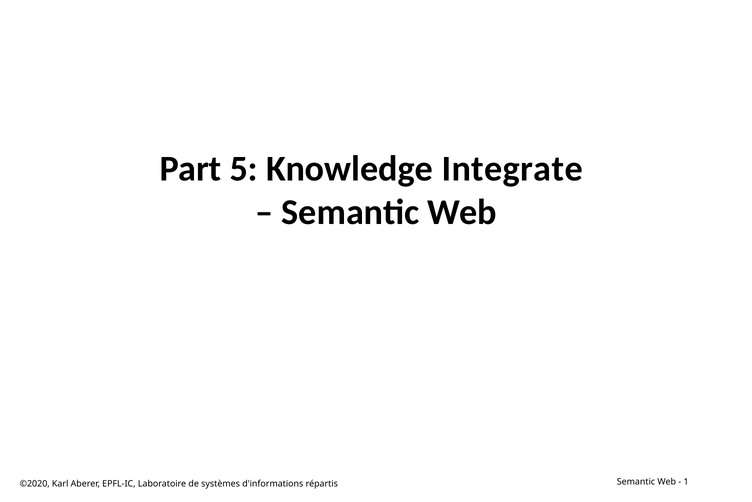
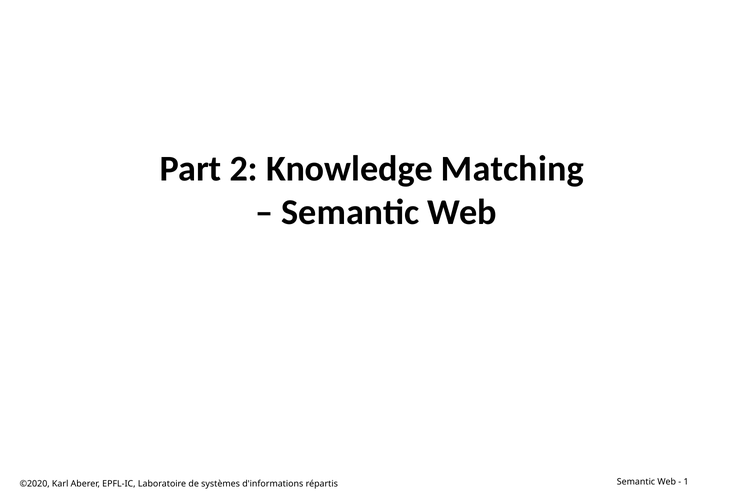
5: 5 -> 2 (244, 169)
Integrate: Integrate -> Matching (512, 169)
